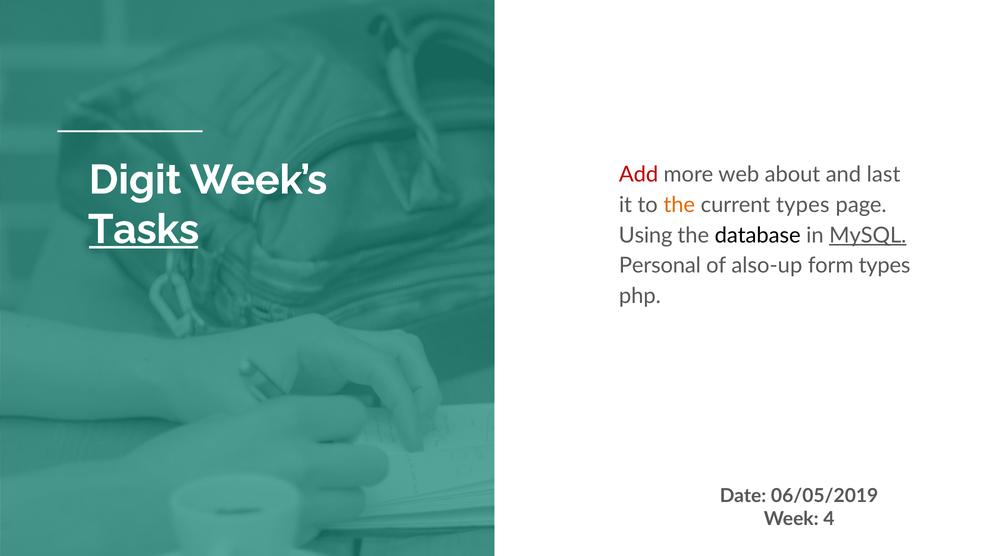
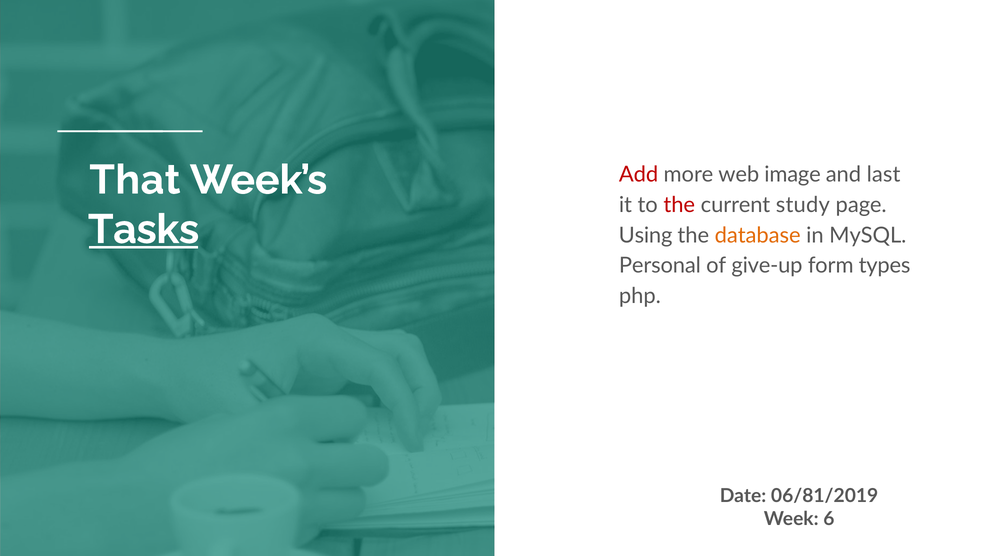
Digit: Digit -> That (135, 180)
about: about -> image (793, 175)
the colour: orange -> red (679, 205)
current types: types -> study (803, 205)
database colour: black -> orange (758, 235)
MySQL underline: present -> none (868, 235)
also-up: also-up -> give-up (767, 266)
06/05/2019: 06/05/2019 -> 06/81/2019 (825, 496)
4: 4 -> 6 (829, 519)
